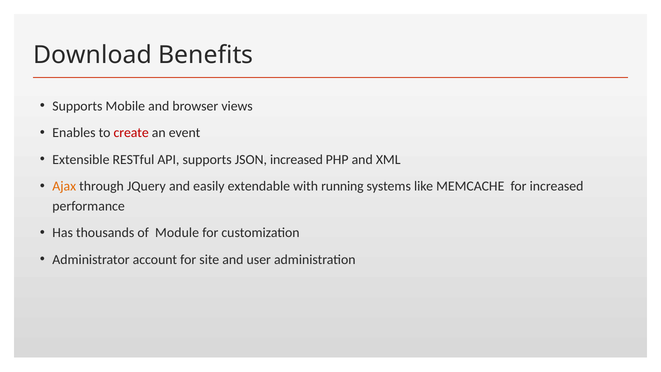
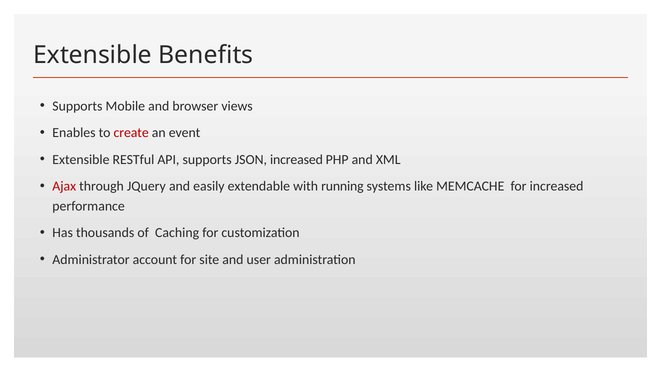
Download: Download -> Extensible (93, 55)
Ajax colour: orange -> red (64, 186)
Module: Module -> Caching (177, 233)
